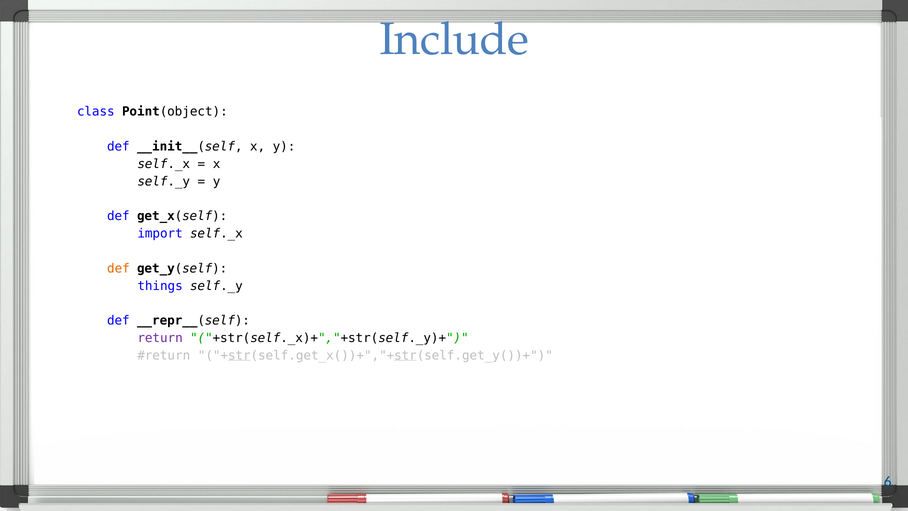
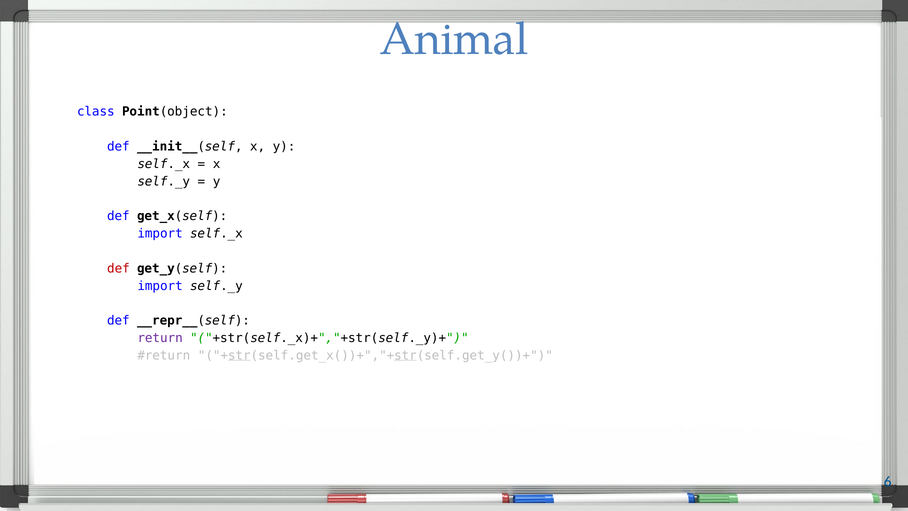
Include: Include -> Animal (454, 39)
def colour: orange -> red (118, 268)
things: things -> import (160, 286)
